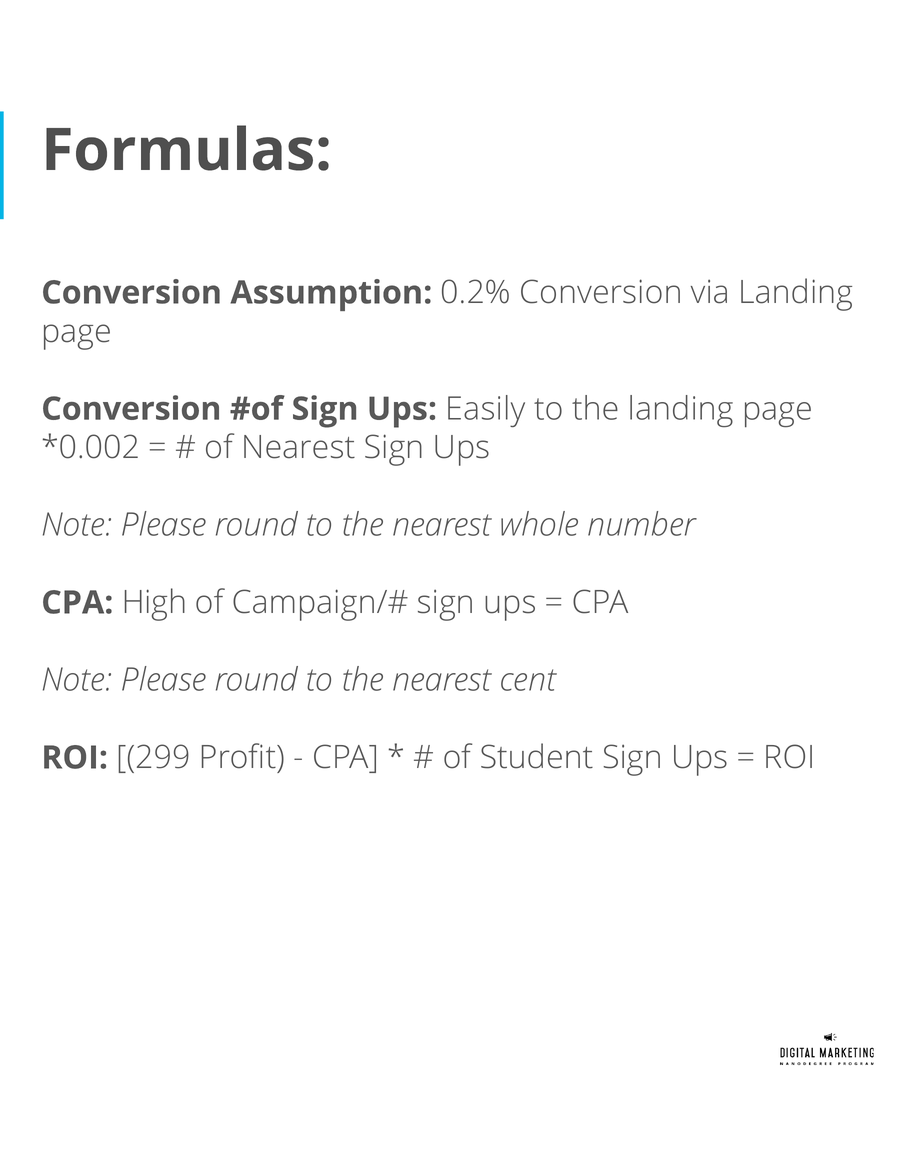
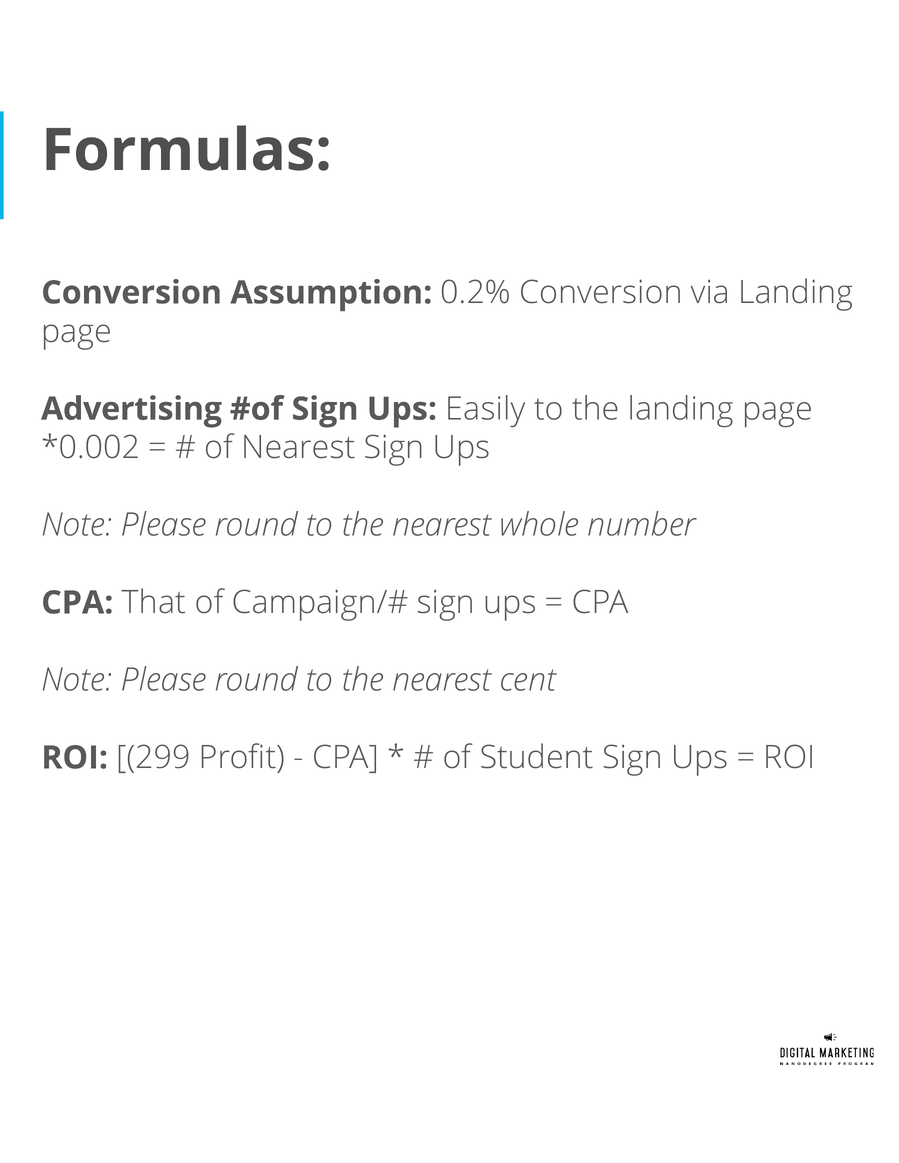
Conversion: Conversion -> Advertising (131, 409)
High: High -> That (154, 603)
